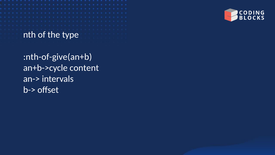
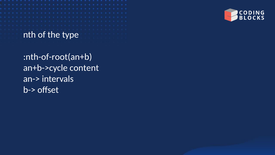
:nth-of-give(an+b: :nth-of-give(an+b -> :nth-of-root(an+b (58, 57)
